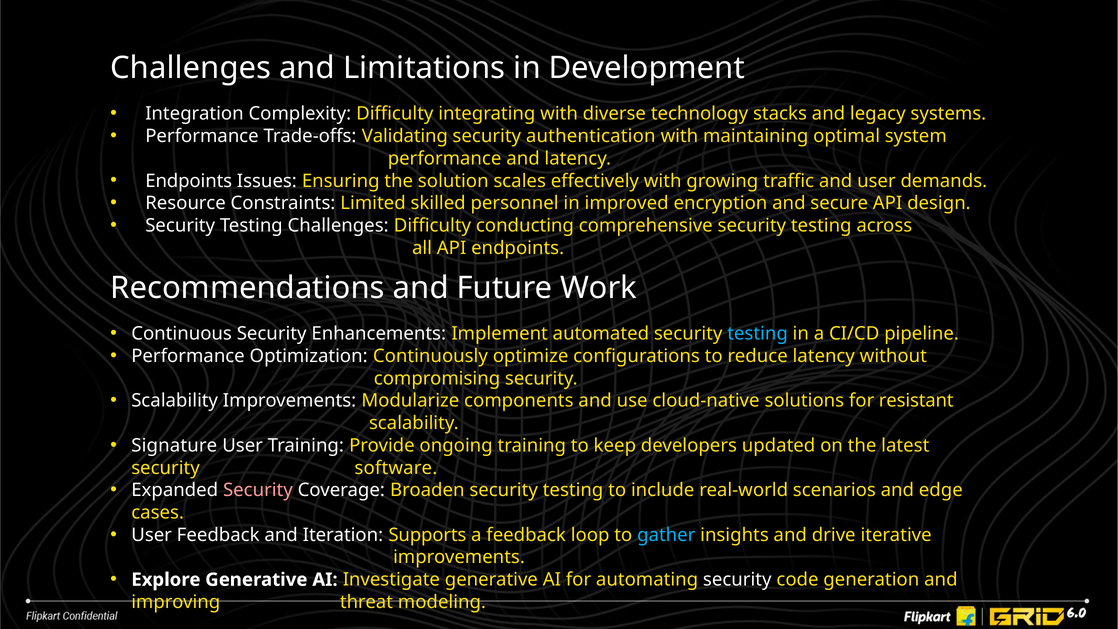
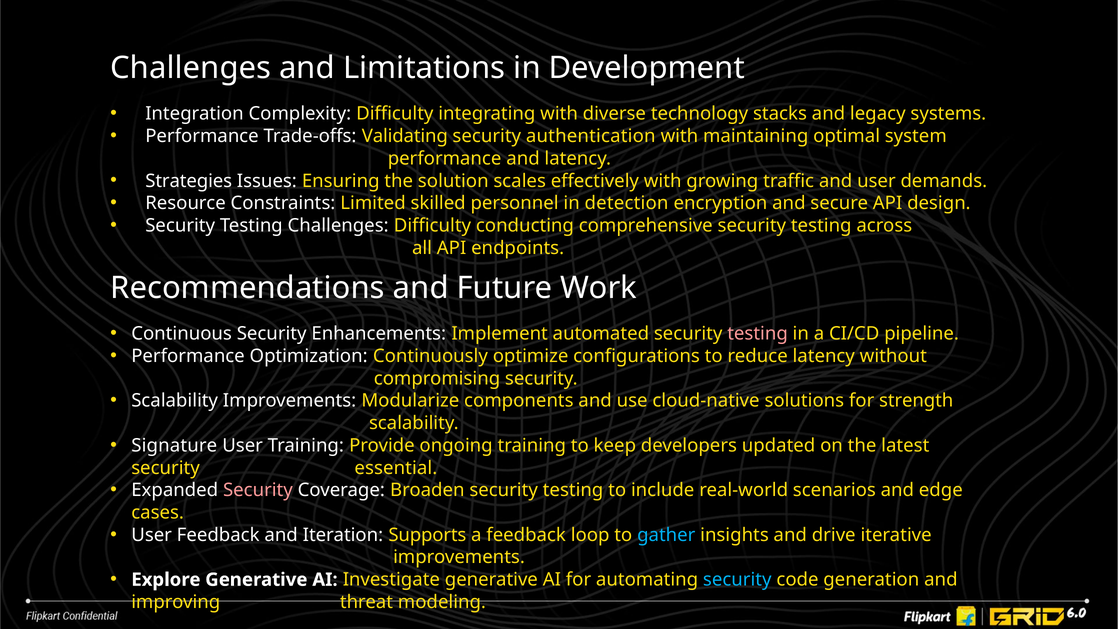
Endpoints: Endpoints -> Strategies (189, 181)
improved: improved -> detection (627, 203)
testing colour: light blue -> pink (758, 334)
resistant: resistant -> strength (916, 401)
software: software -> essential (396, 468)
security colour: white -> light blue (737, 580)
